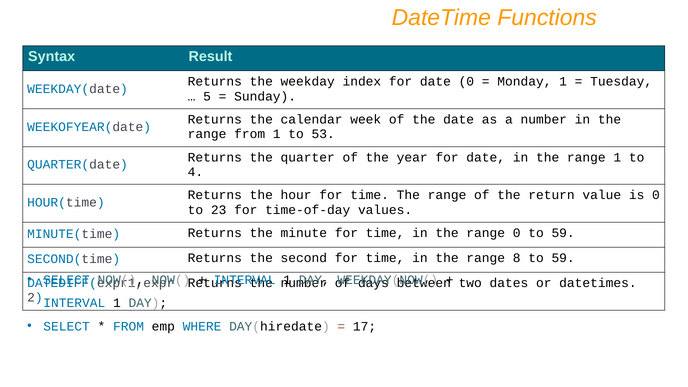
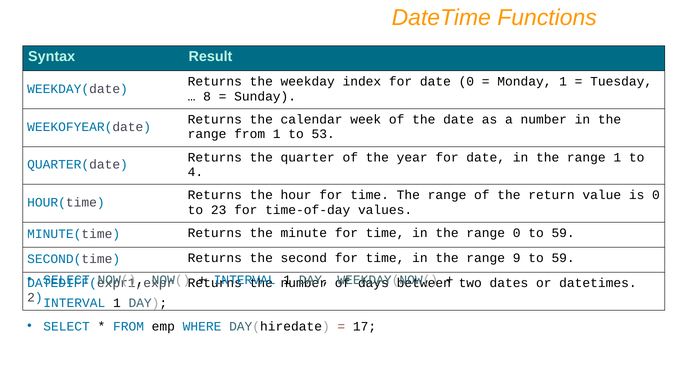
5: 5 -> 8 (207, 96)
8: 8 -> 9 (517, 258)
